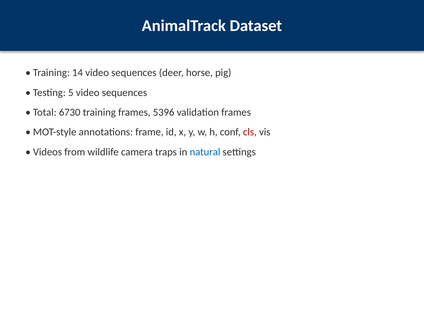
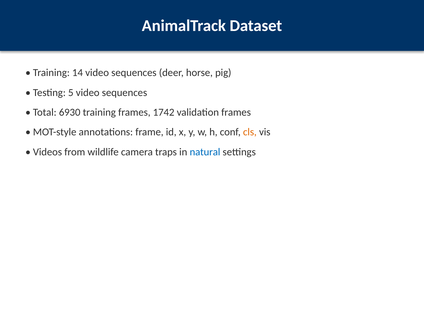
6730: 6730 -> 6930 (70, 112)
5396: 5396 -> 1742 (164, 112)
cls colour: red -> orange (250, 132)
